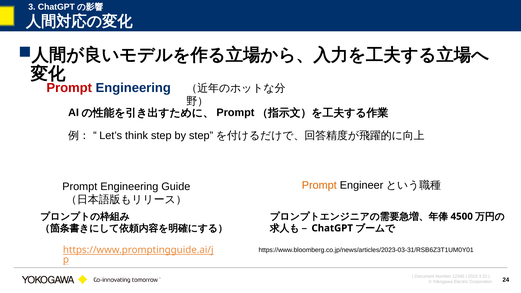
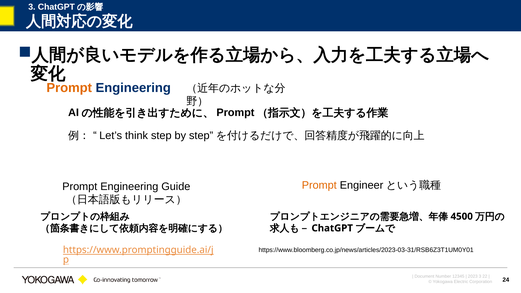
Prompt colour: red -> orange (69, 88)
